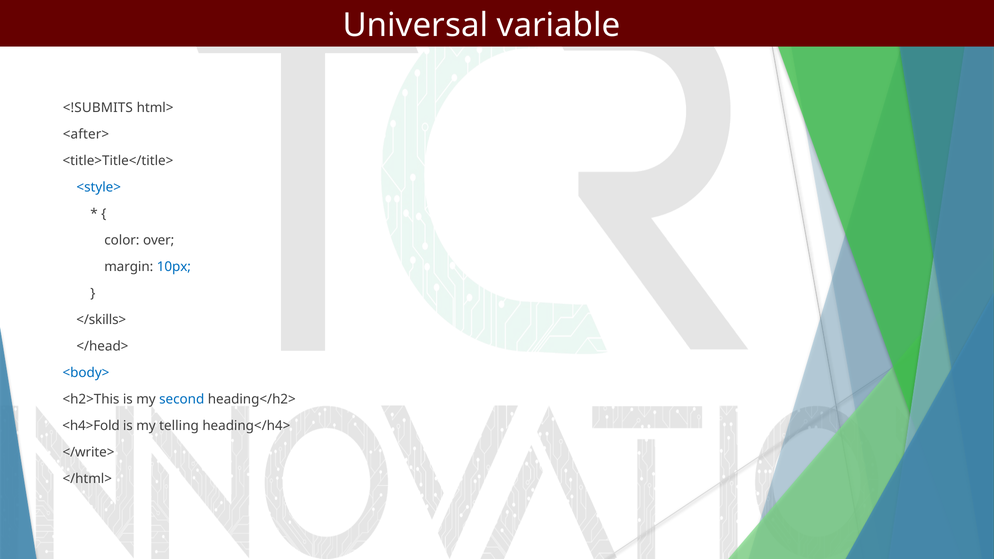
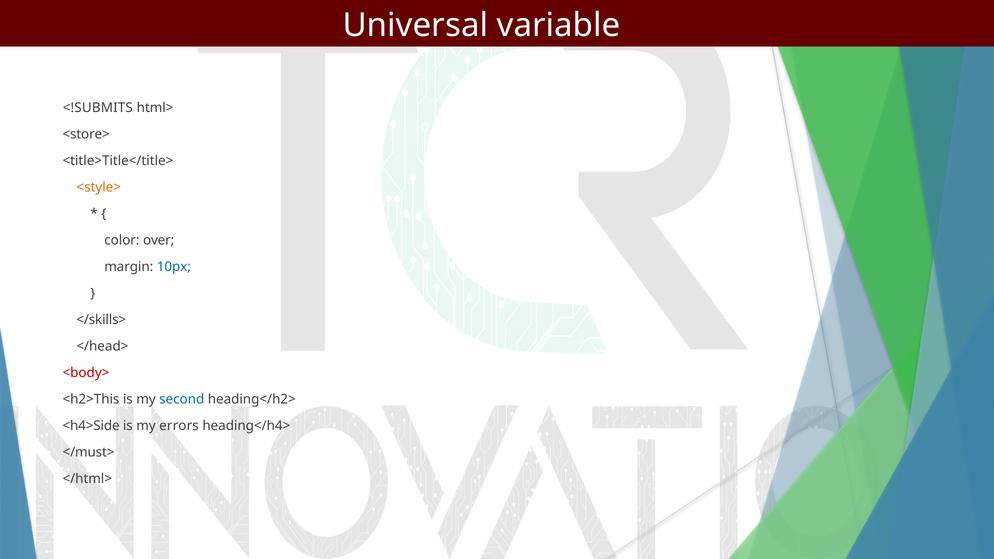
<after>: <after> -> <store> (86, 134)
<style> colour: blue -> orange (99, 187)
<body> colour: blue -> red (86, 373)
<h4>Fold: <h4>Fold -> <h4>Side (91, 426)
telling: telling -> errors (179, 426)
</write>: </write> -> </must> (89, 453)
